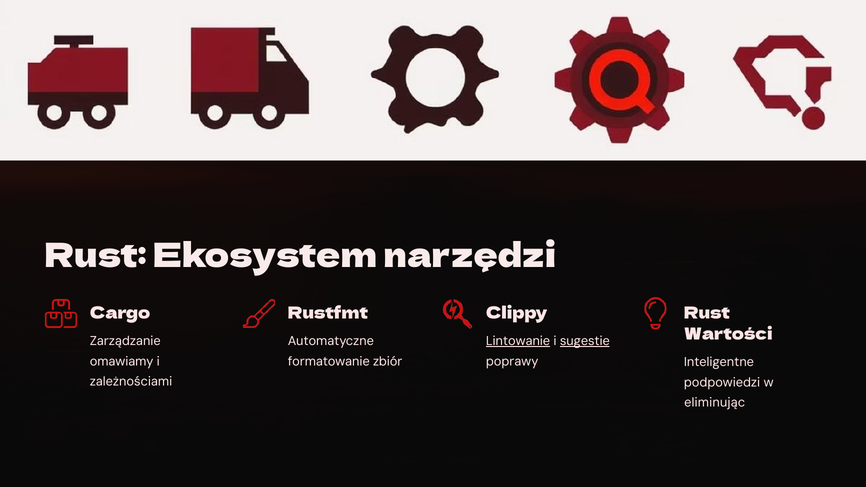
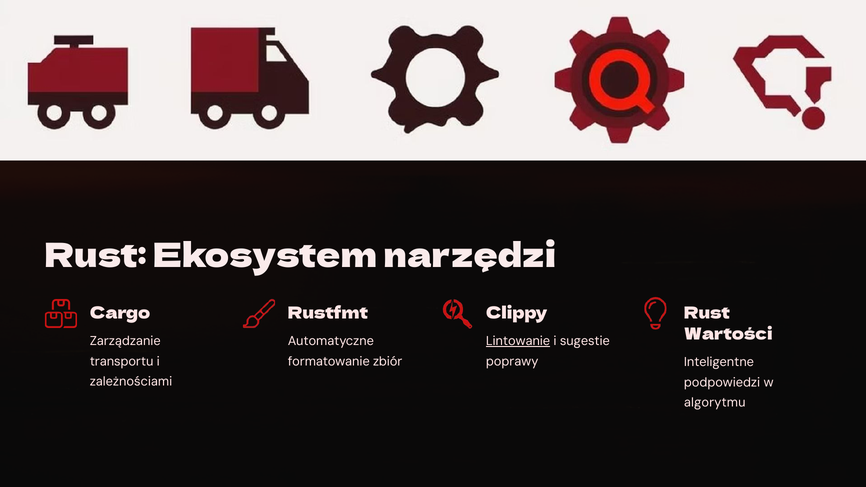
sugestie underline: present -> none (585, 341)
omawiamy: omawiamy -> transportu (122, 361)
eliminując: eliminując -> algorytmu (715, 403)
